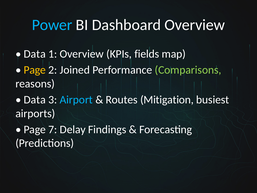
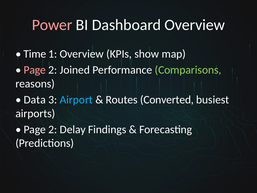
Power colour: light blue -> pink (52, 25)
Data: Data -> Time (35, 54)
fields: fields -> show (147, 54)
Page colour: yellow -> pink (35, 70)
Mitigation: Mitigation -> Converted (167, 100)
7: 7 -> 2 (53, 129)
